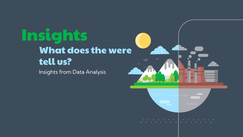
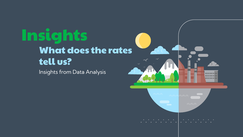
were: were -> rates (120, 50)
